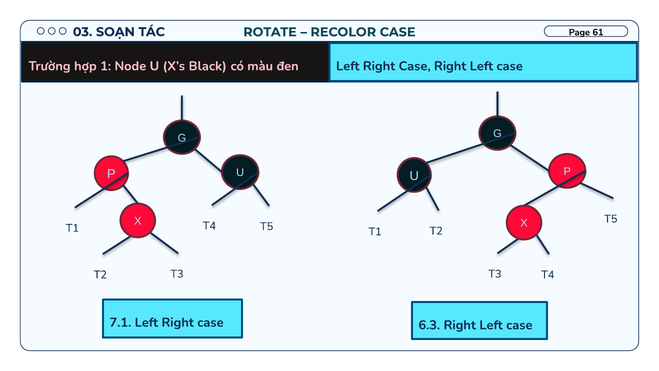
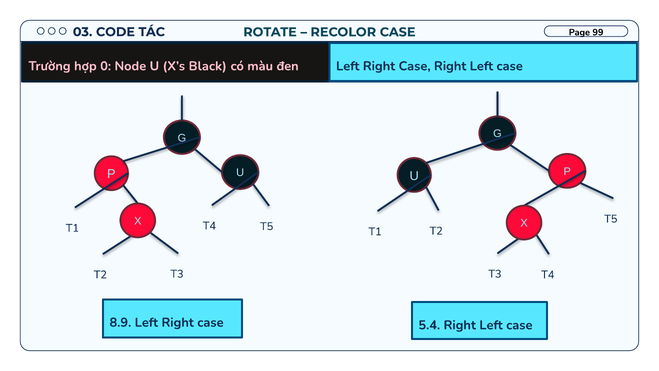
SOẠN: SOẠN -> CODE (115, 32)
61: 61 -> 99 (598, 32)
1: 1 -> 0 (106, 66)
7.1: 7.1 -> 8.9 (120, 322)
6.3: 6.3 -> 5.4 (429, 325)
